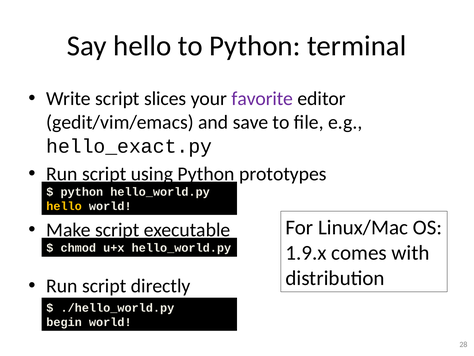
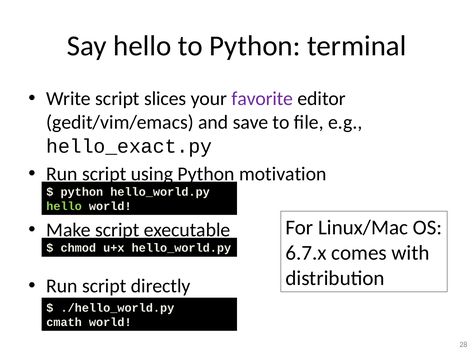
prototypes: prototypes -> motivation (283, 174)
hello colour: yellow -> light green (64, 206)
1.9.x: 1.9.x -> 6.7.x (306, 253)
begin: begin -> cmath (64, 322)
